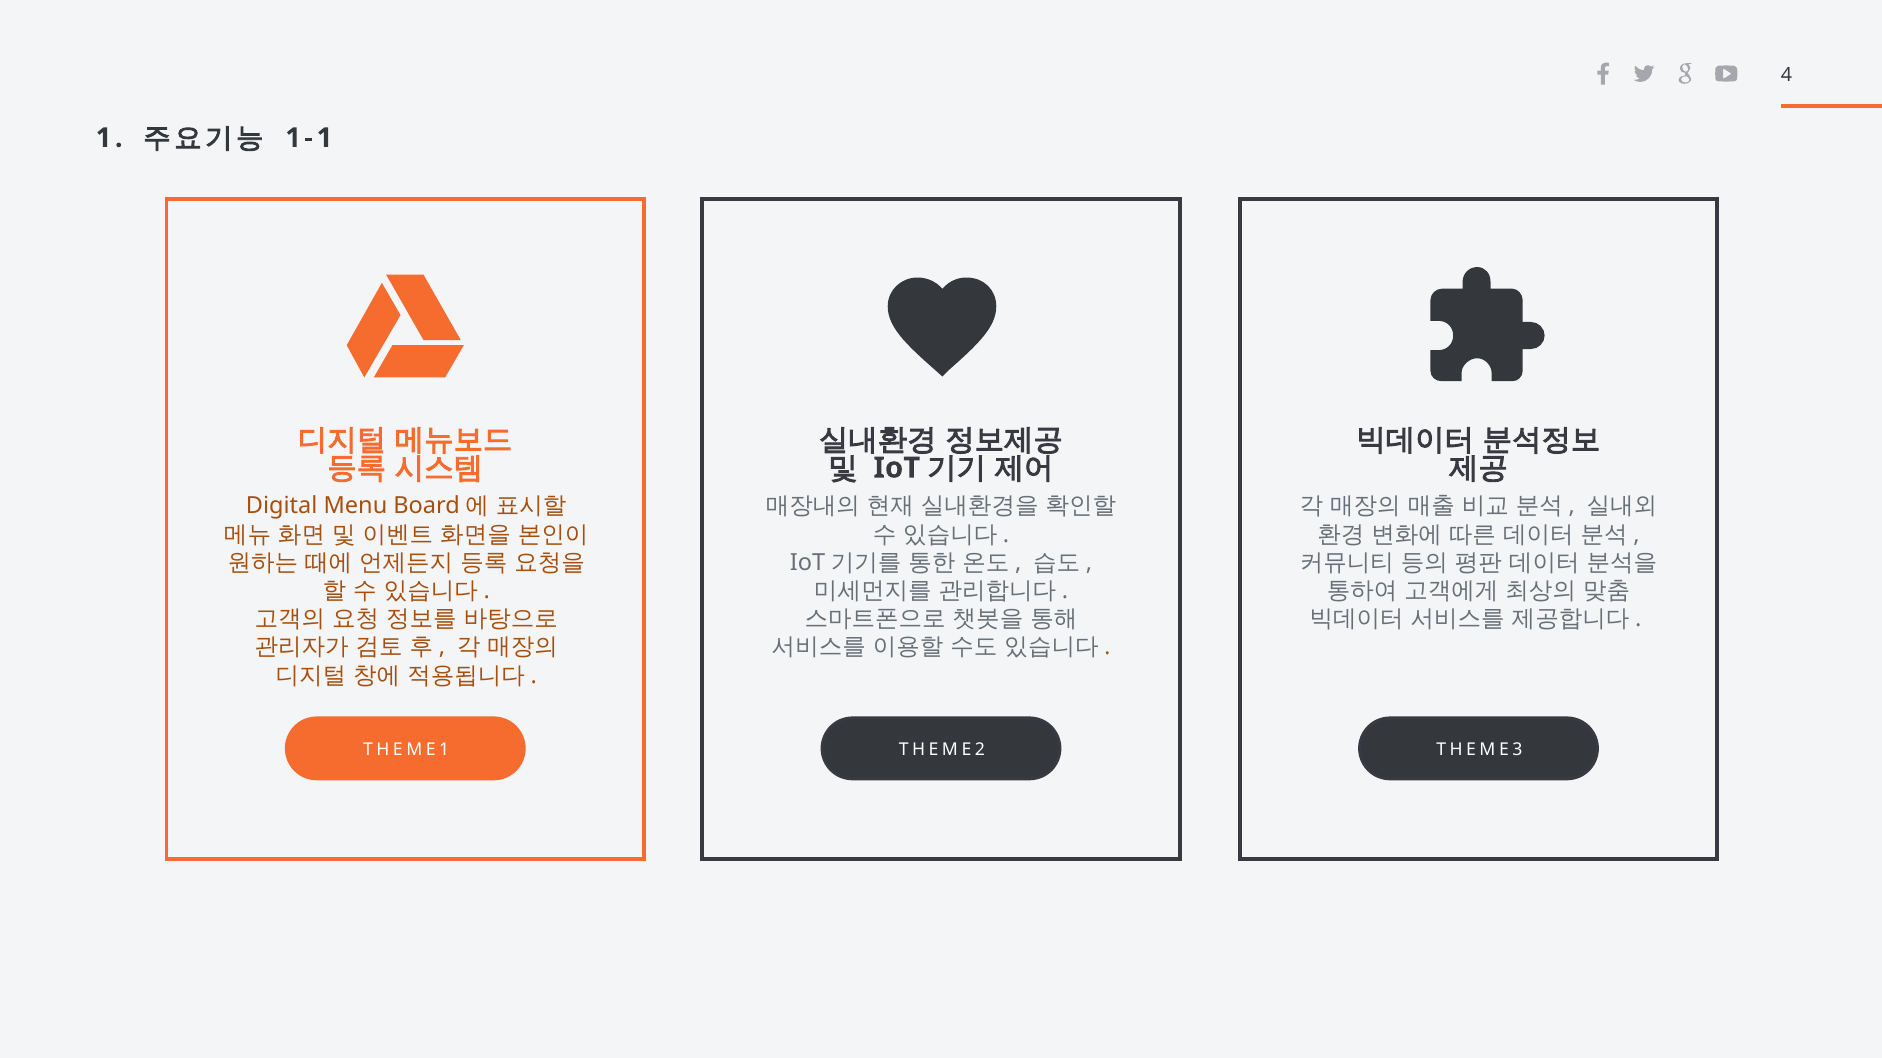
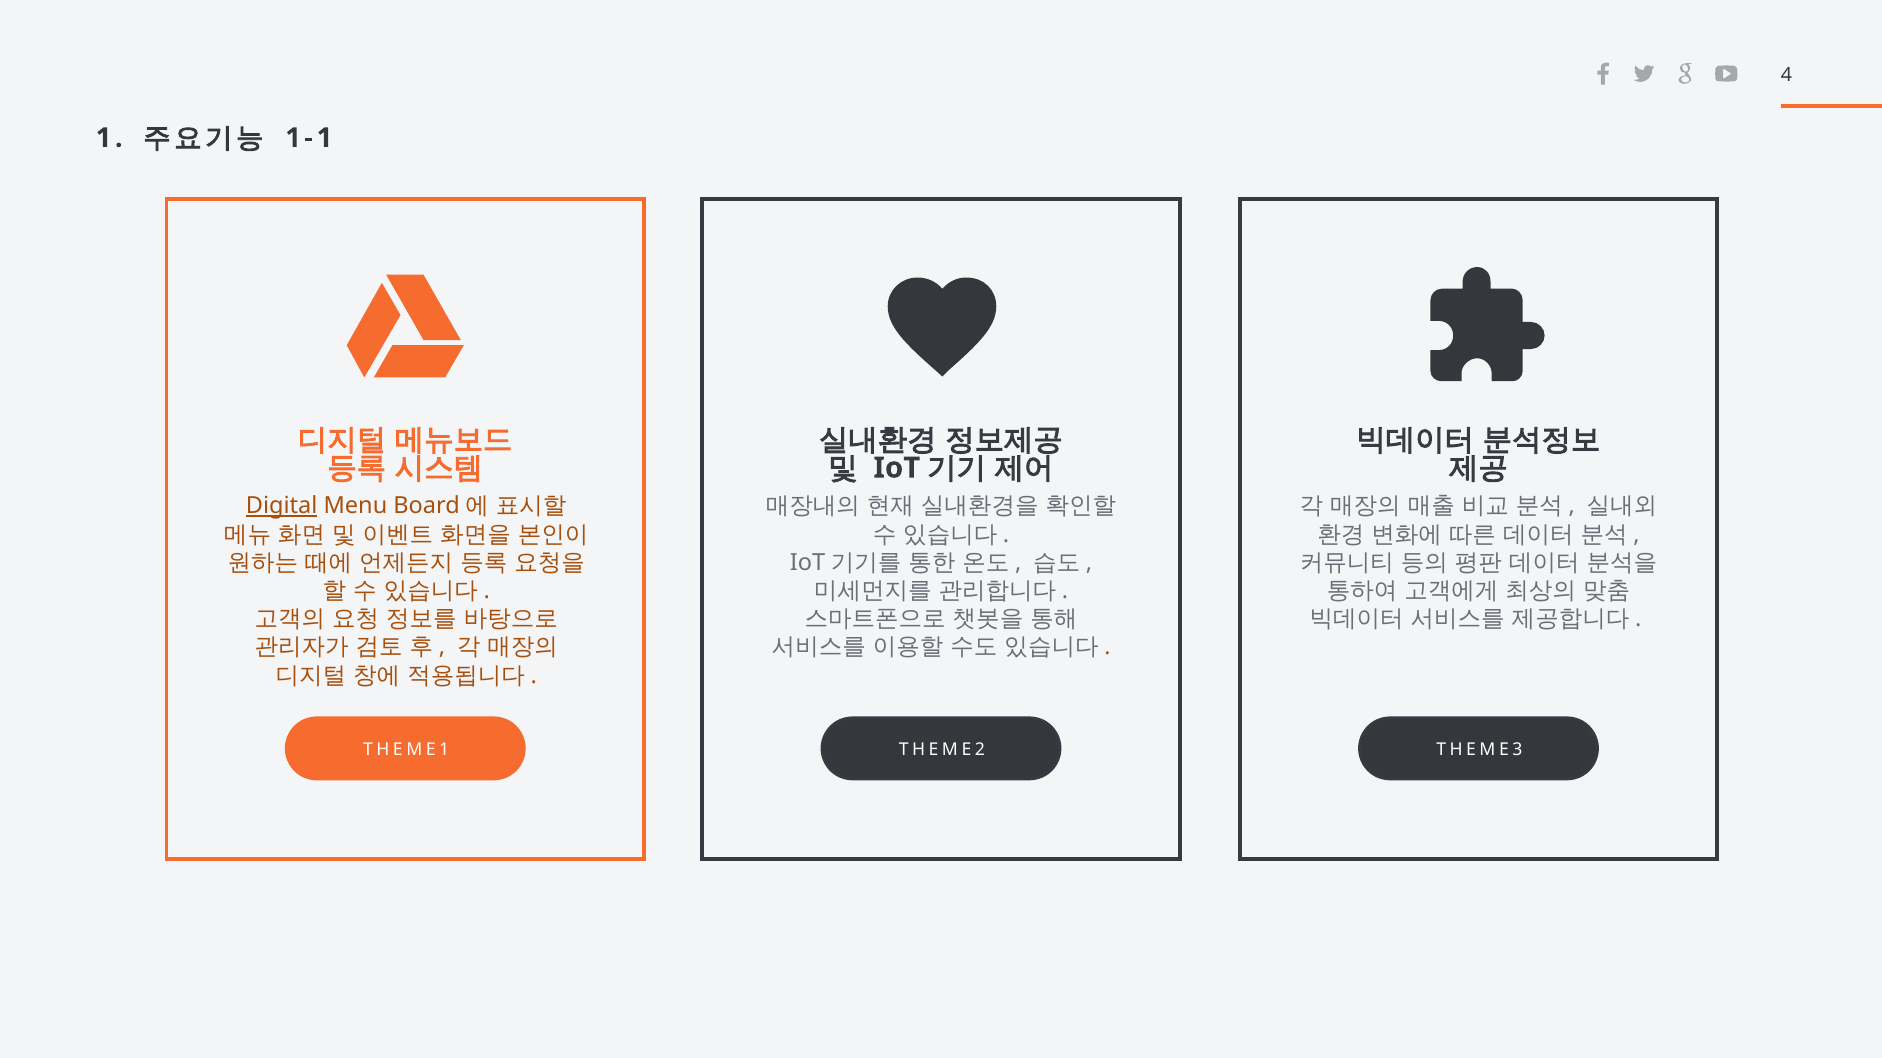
Digital underline: none -> present (282, 506)
